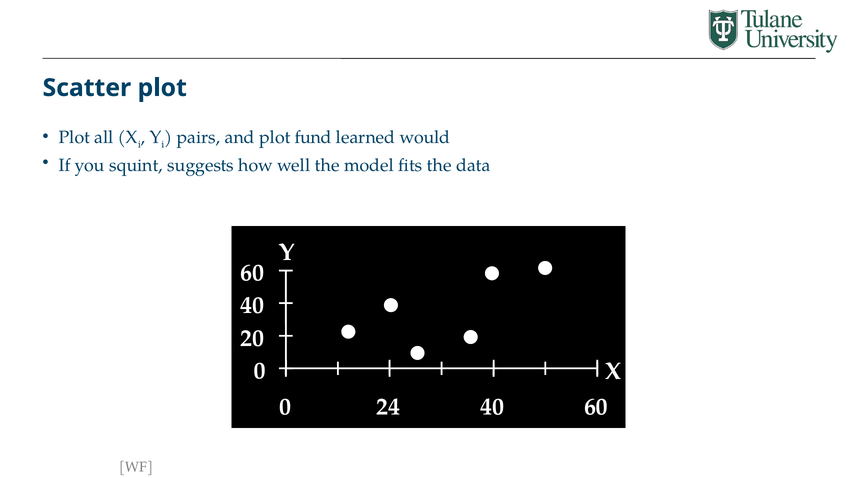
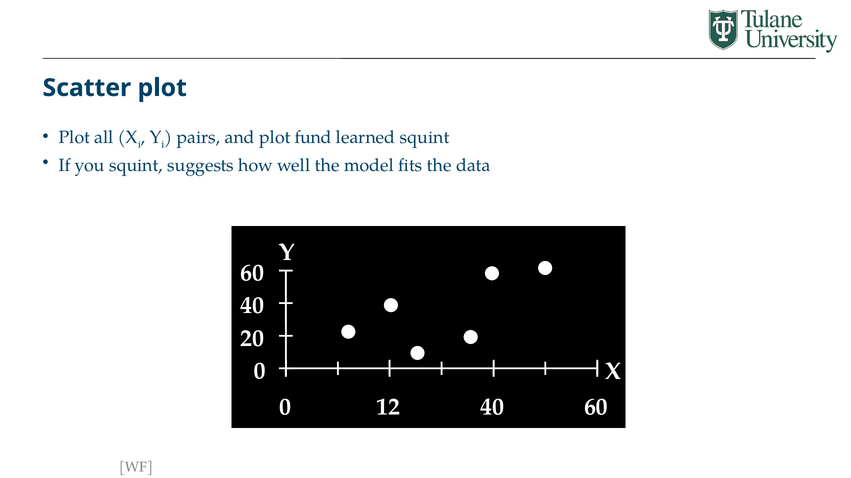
learned would: would -> squint (425, 138)
24: 24 -> 12 (388, 407)
